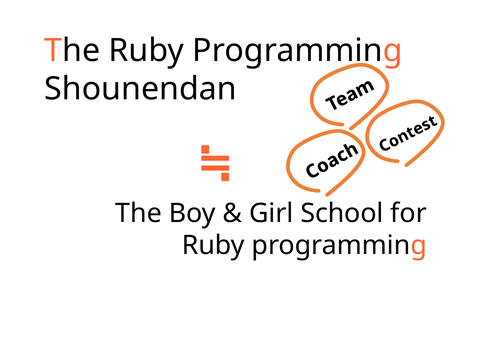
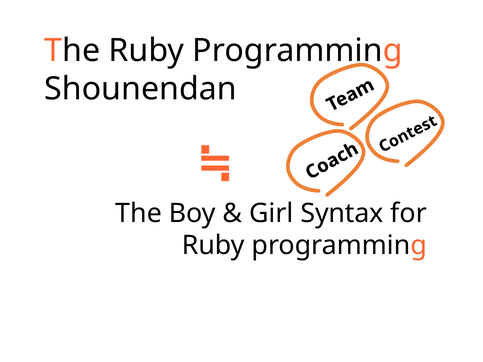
School: School -> Syntax (342, 213)
